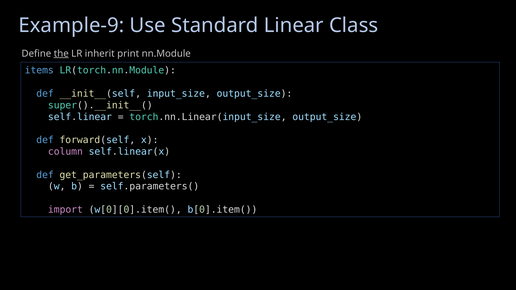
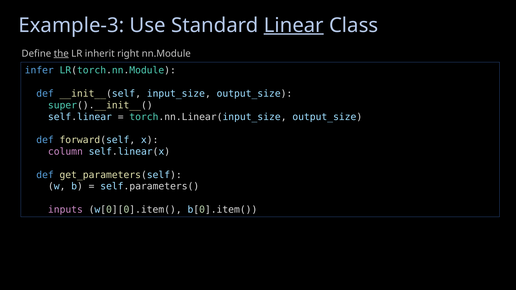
Example-9: Example-9 -> Example-3 (71, 25)
Linear underline: none -> present (294, 25)
print: print -> right (128, 54)
items: items -> infer (39, 71)
import: import -> inputs (65, 210)
